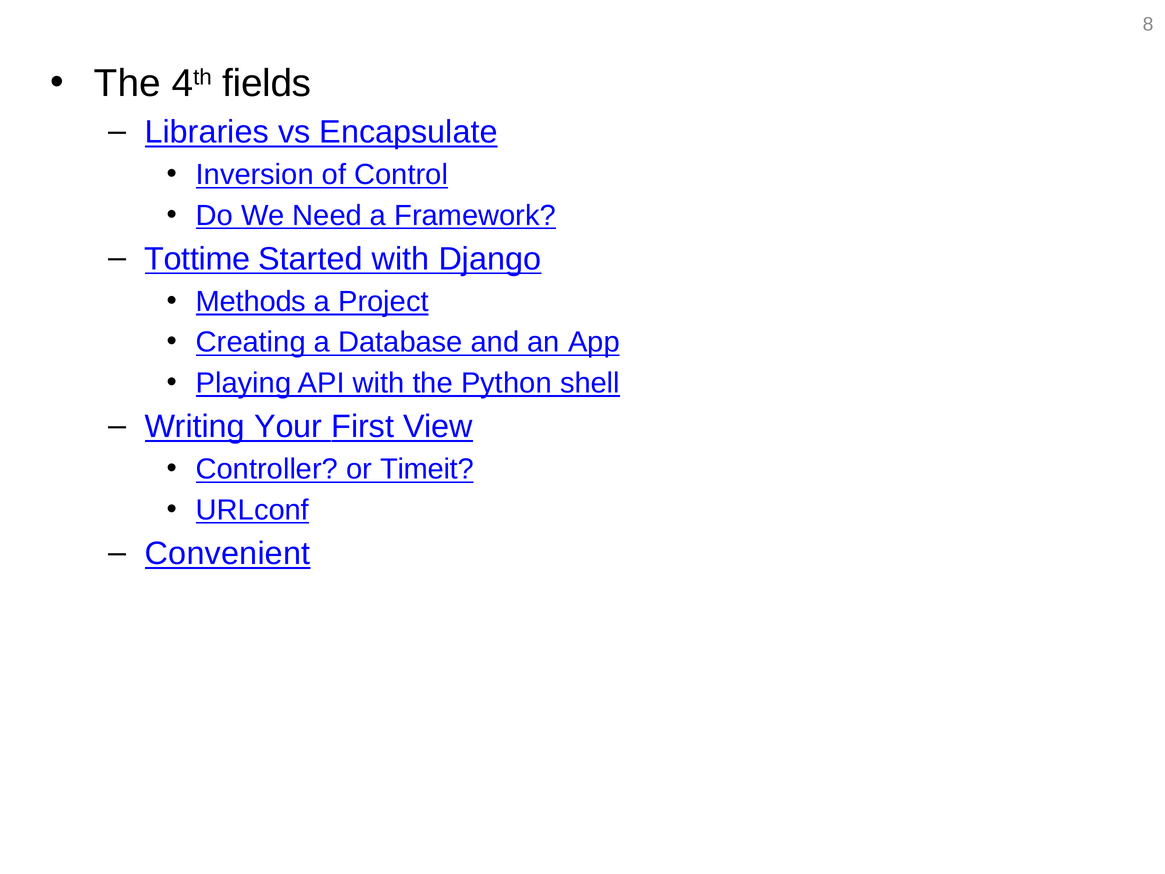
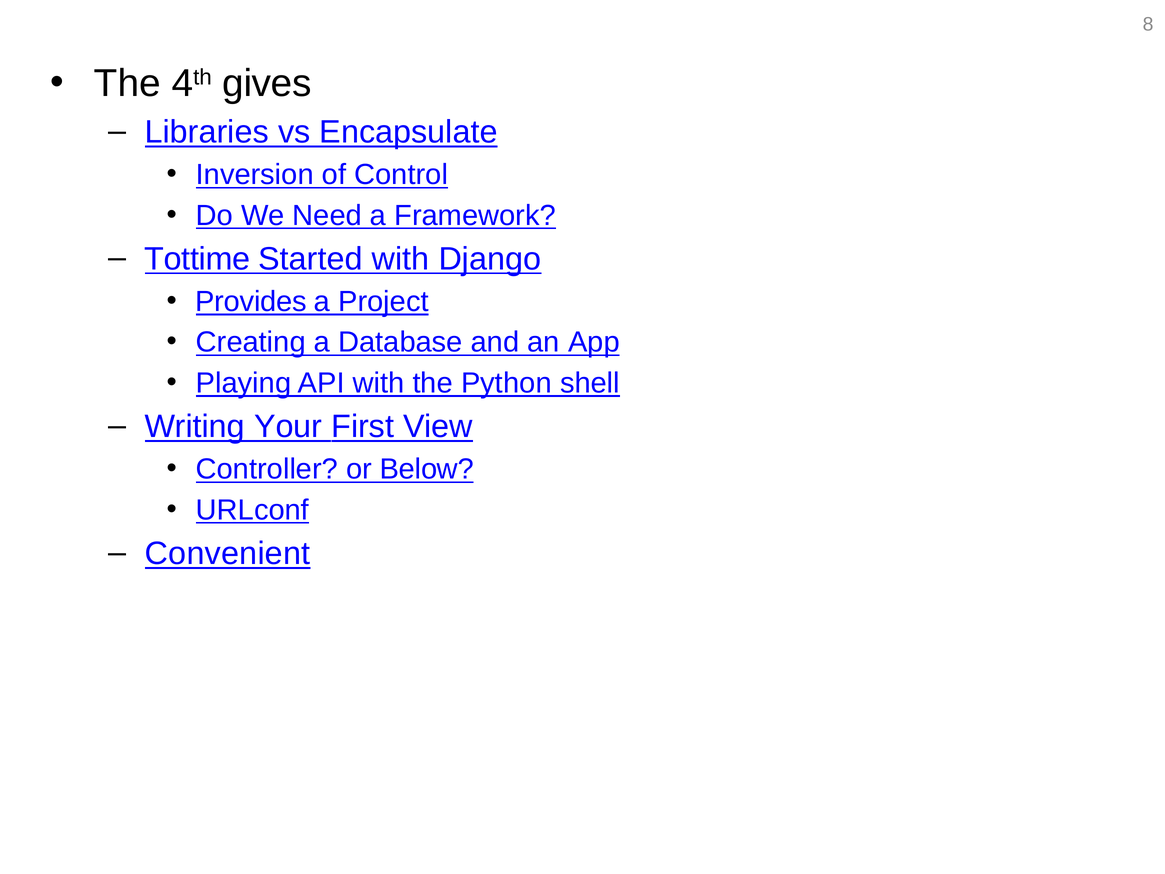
fields: fields -> gives (267, 83)
Methods: Methods -> Provides (251, 301)
Timeit: Timeit -> Below (427, 469)
